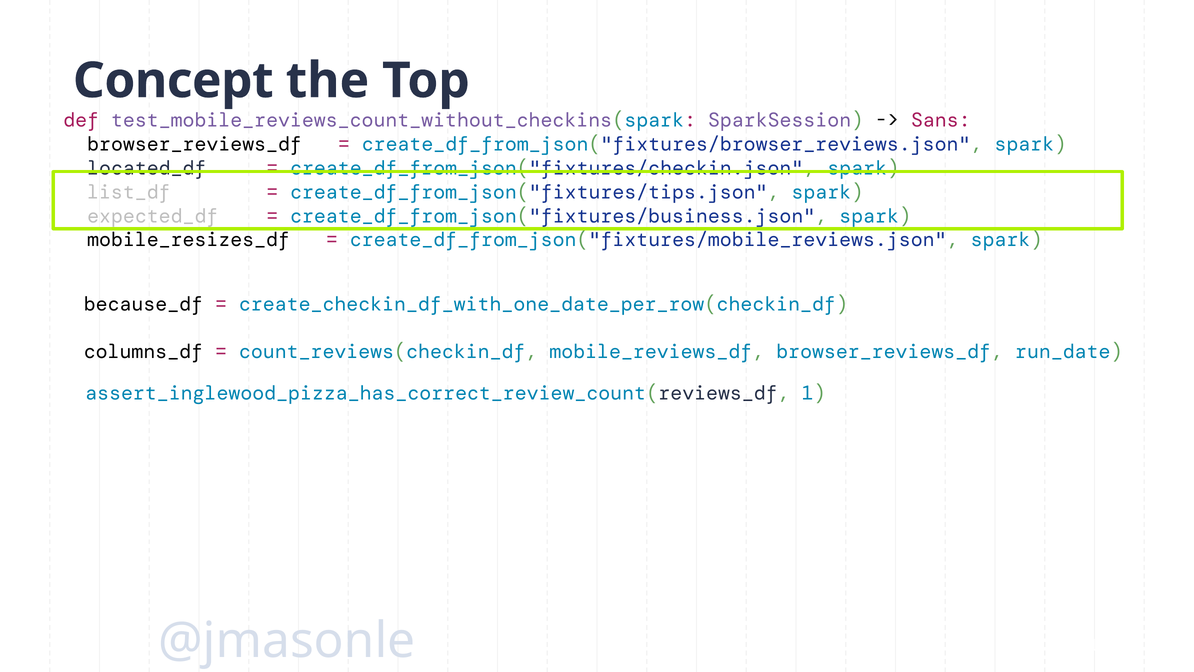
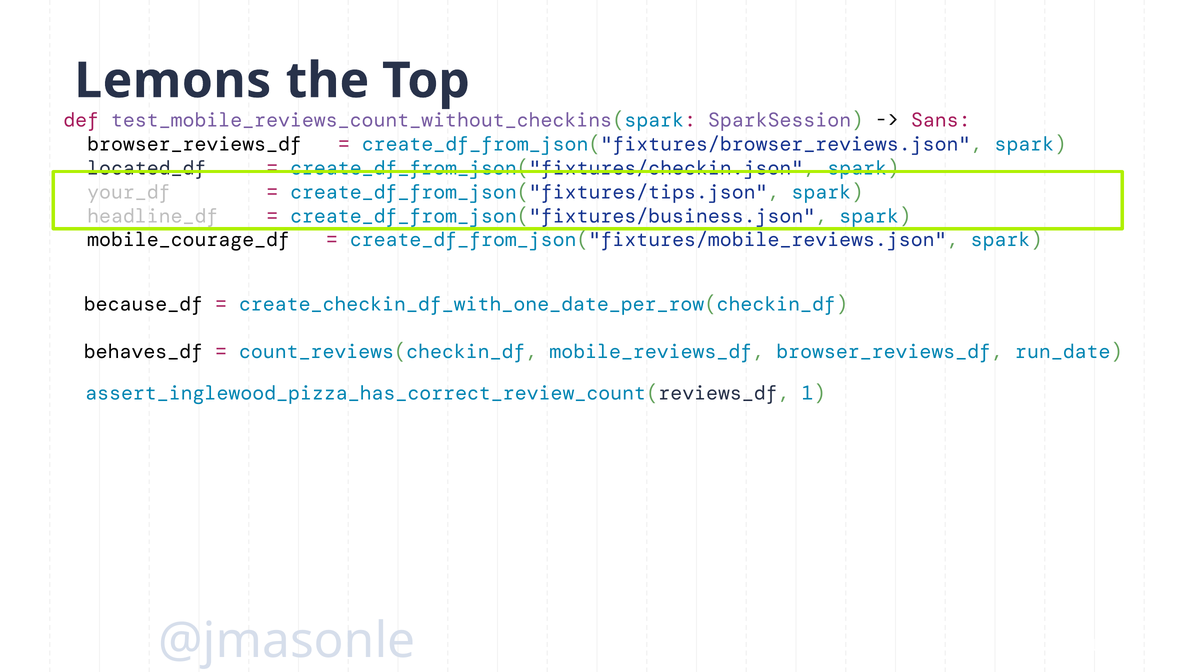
Concept: Concept -> Lemons (173, 81)
list_df: list_df -> your_df (129, 192)
expected_df: expected_df -> headline_df (153, 216)
mobile_resizes_df: mobile_resizes_df -> mobile_courage_df (189, 240)
columns_df: columns_df -> behaves_df (143, 352)
